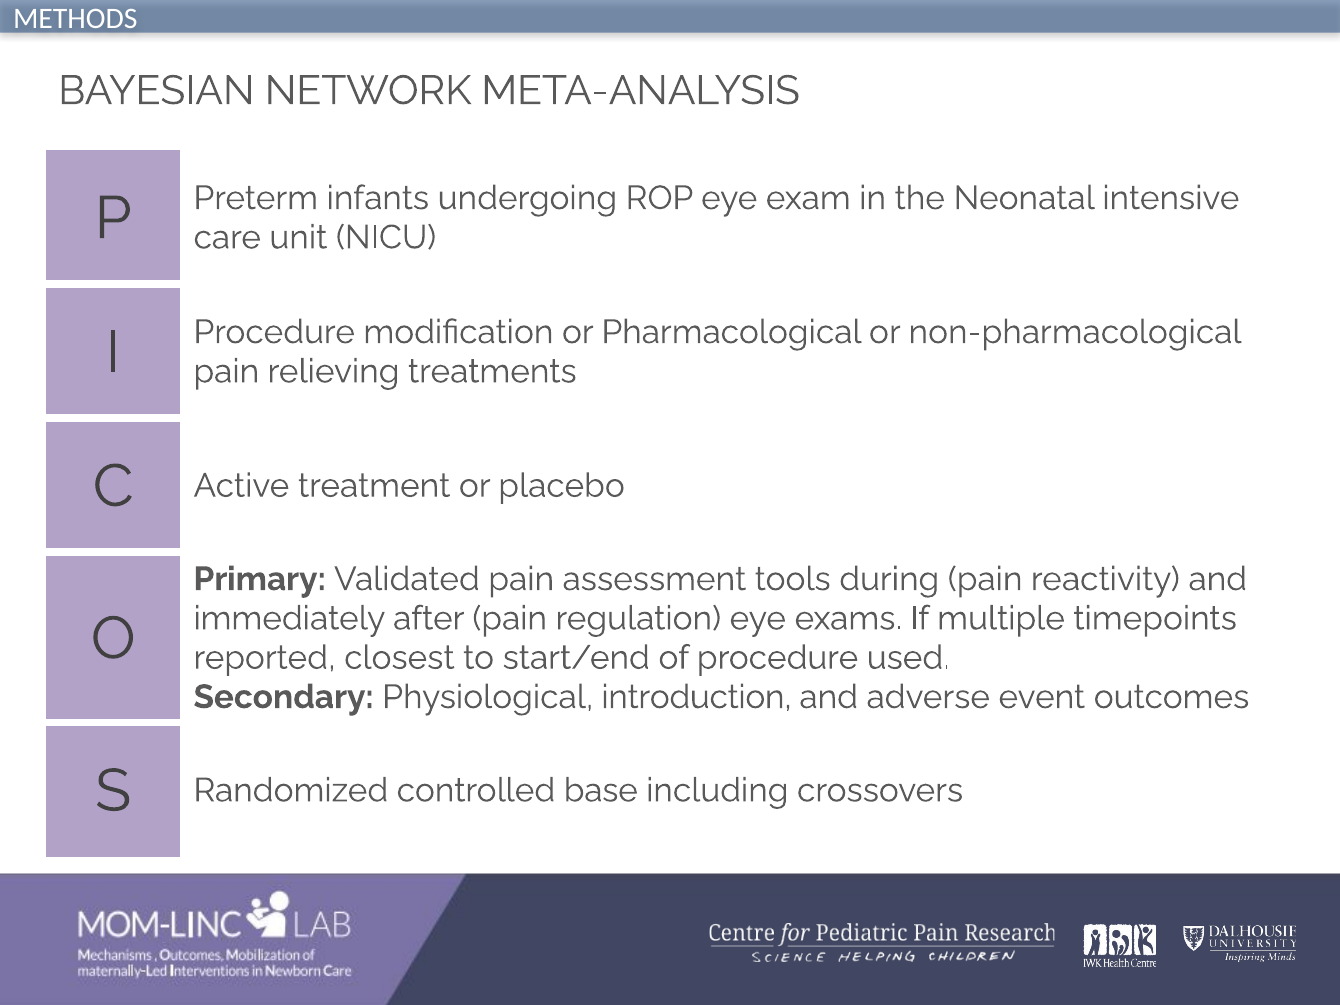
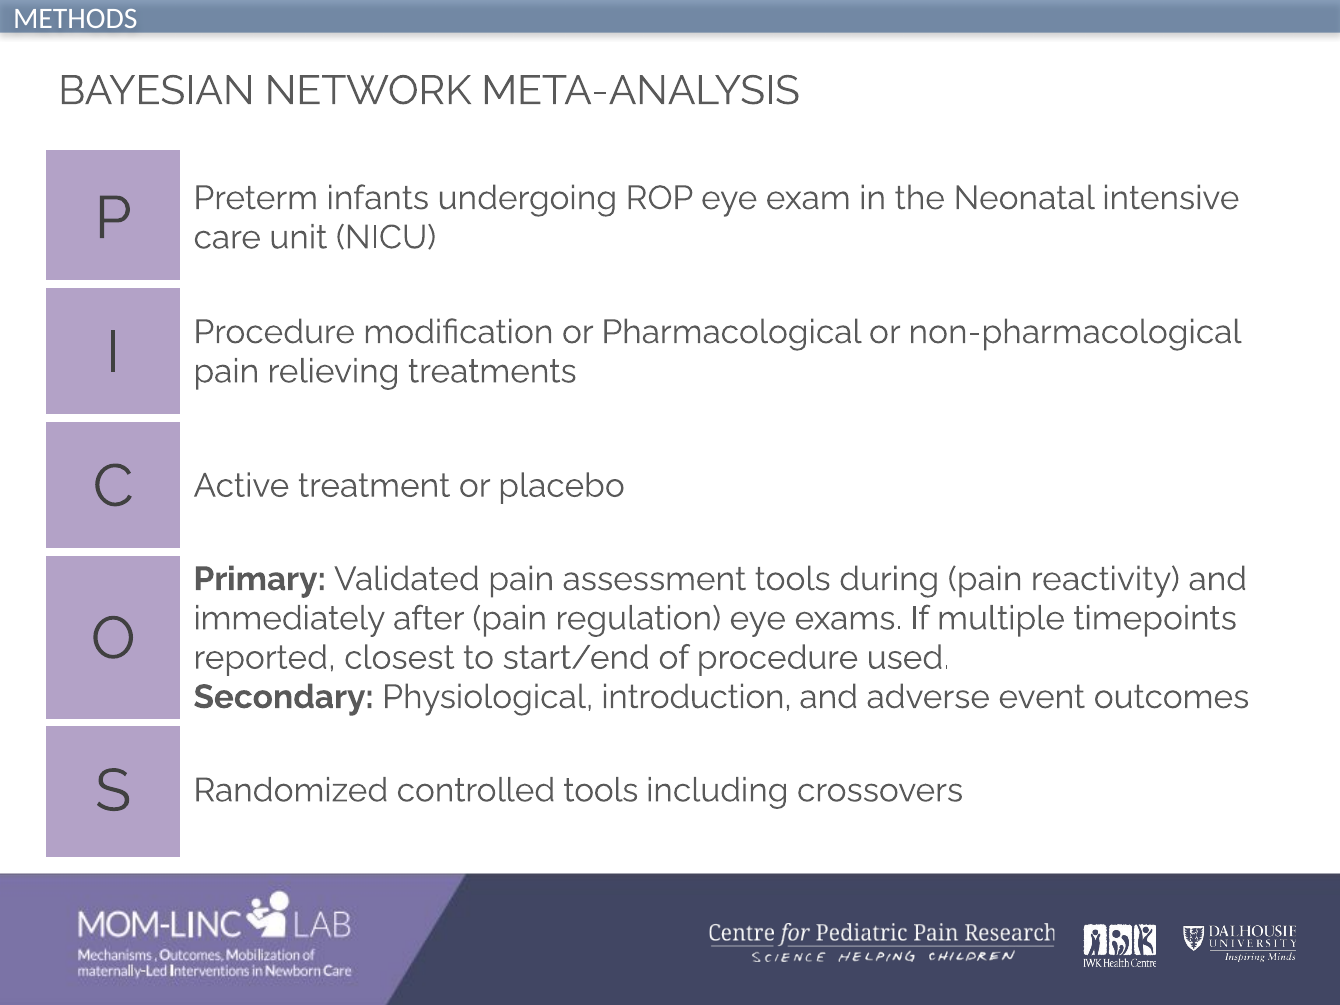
controlled base: base -> tools (601, 790)
